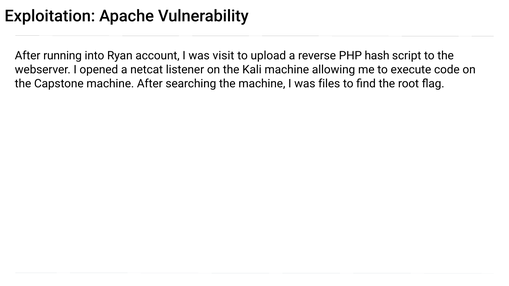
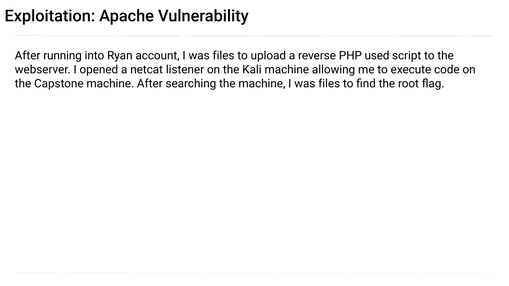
account I was visit: visit -> files (224, 56)
hash: hash -> used (377, 56)
